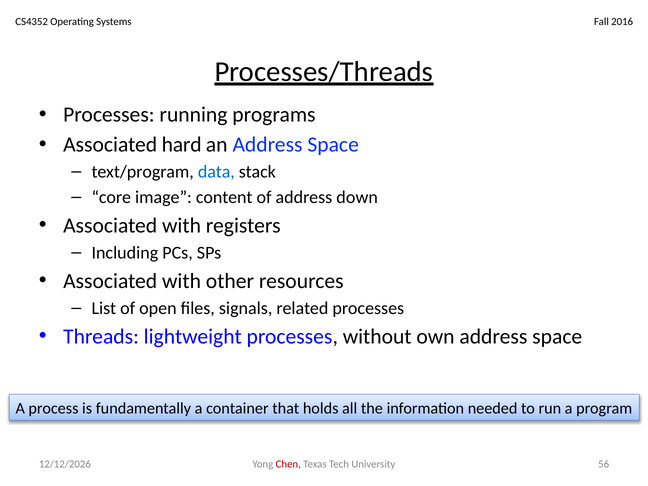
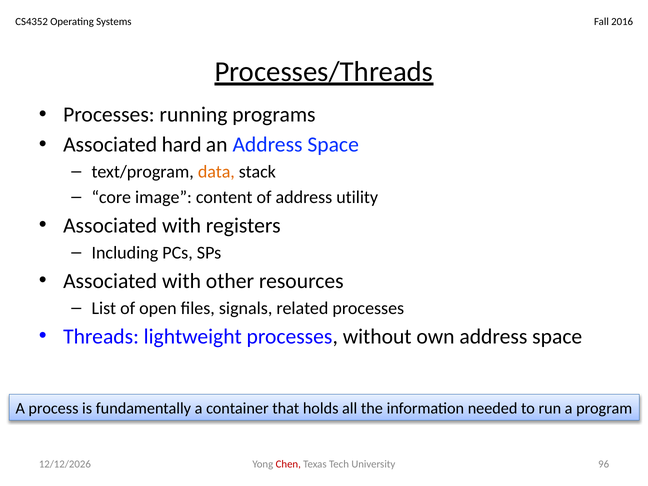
data colour: blue -> orange (216, 172)
down: down -> utility (357, 197)
56: 56 -> 96 (604, 464)
